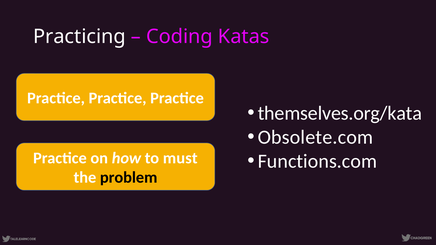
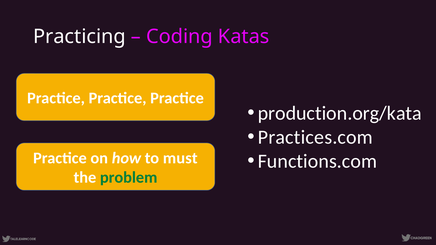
themselves.org/kata: themselves.org/kata -> production.org/kata (340, 113)
Obsolete.com: Obsolete.com -> Practices.com (315, 137)
problem colour: black -> green (129, 178)
